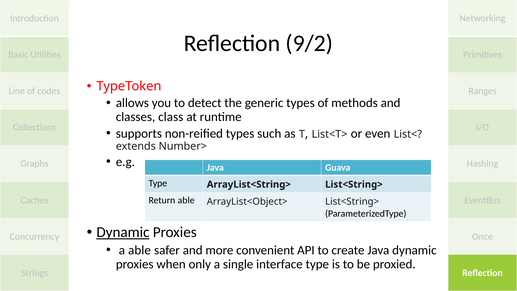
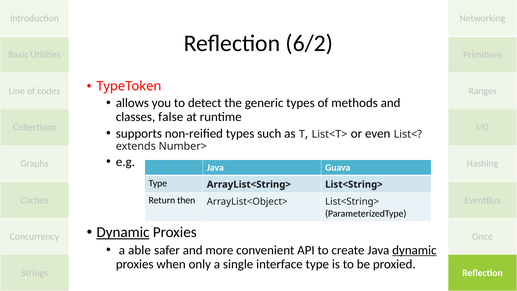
9/2: 9/2 -> 6/2 (309, 43)
class: class -> false (171, 117)
Return able: able -> then (186, 200)
dynamic underline: none -> present (414, 250)
